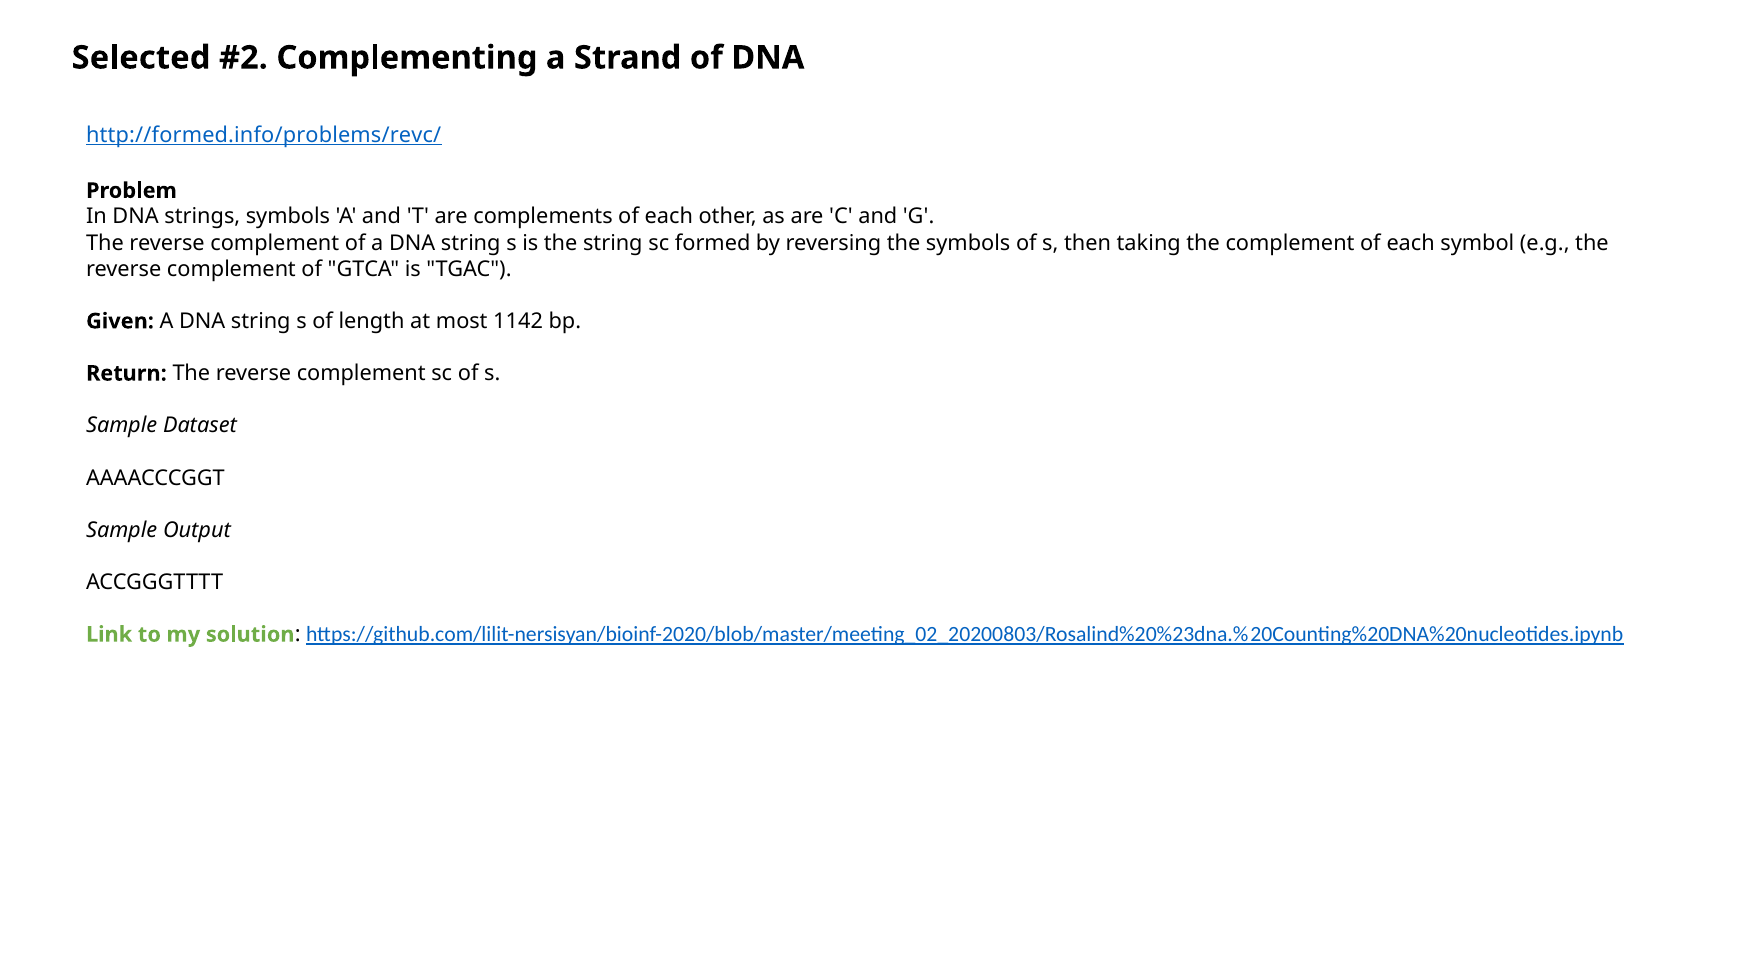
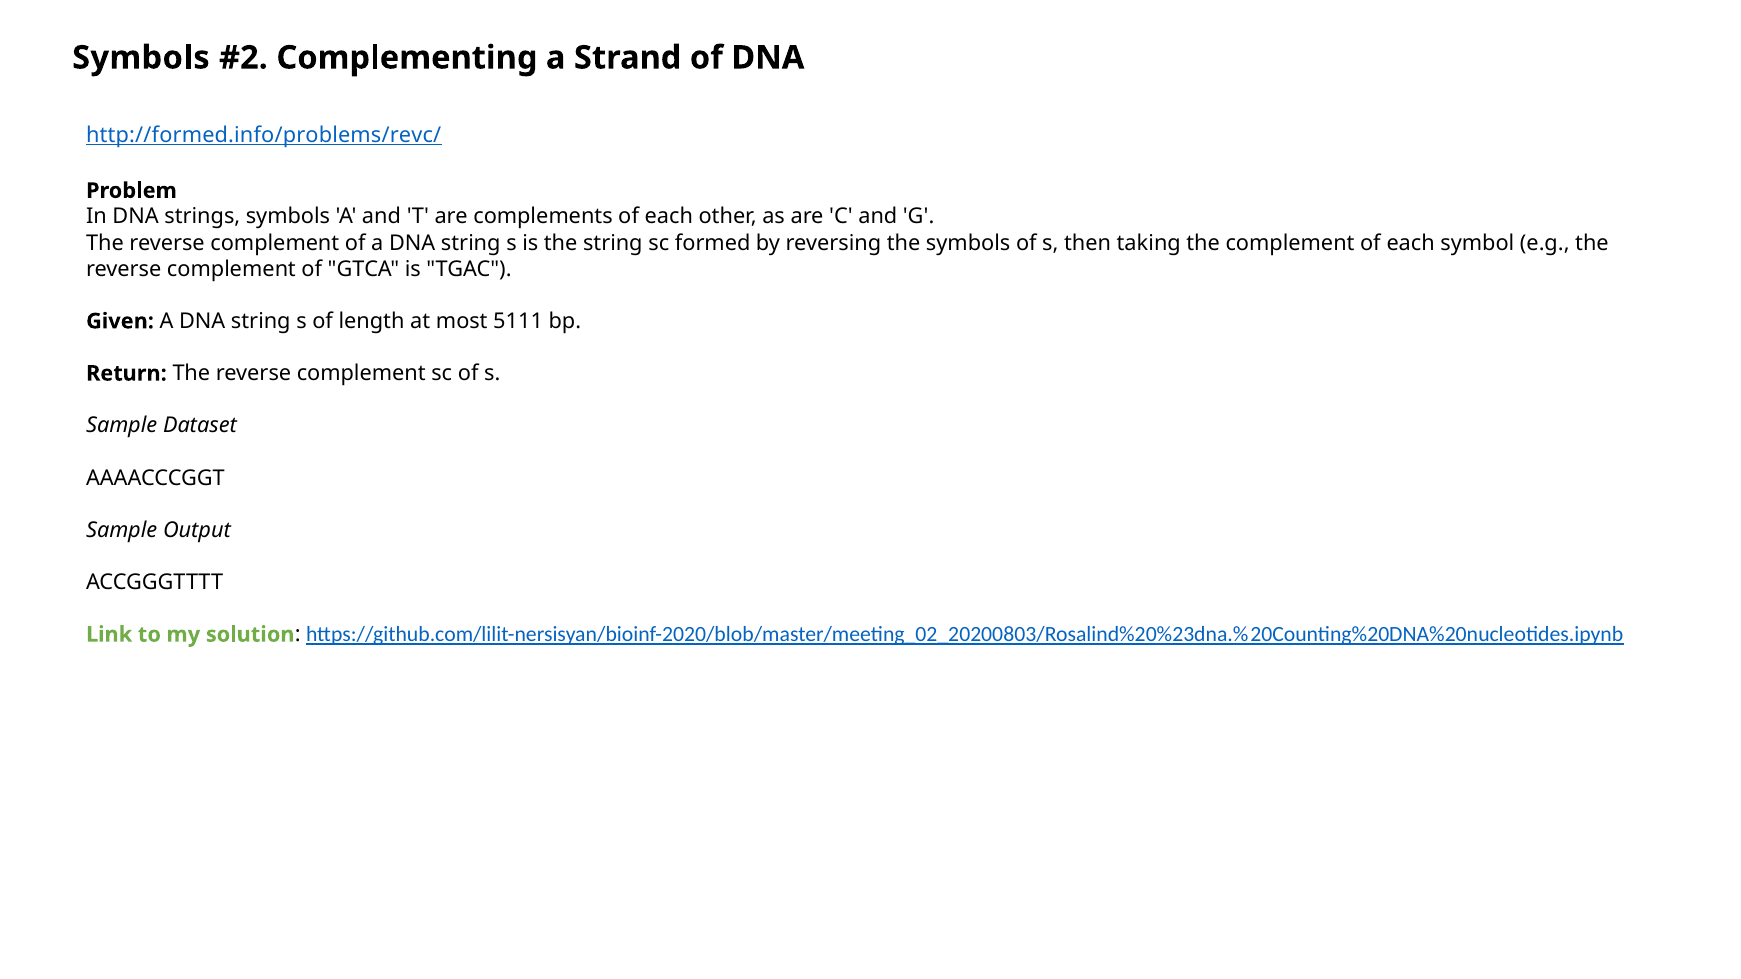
Selected: Selected -> Symbols (141, 58)
1142: 1142 -> 5111 (518, 321)
